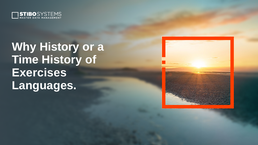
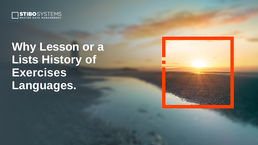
Why History: History -> Lesson (59, 47)
Time: Time -> Lists (25, 60)
